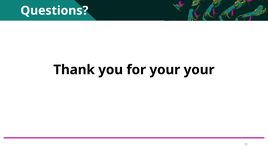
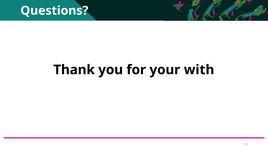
your your: your -> with (199, 70)
